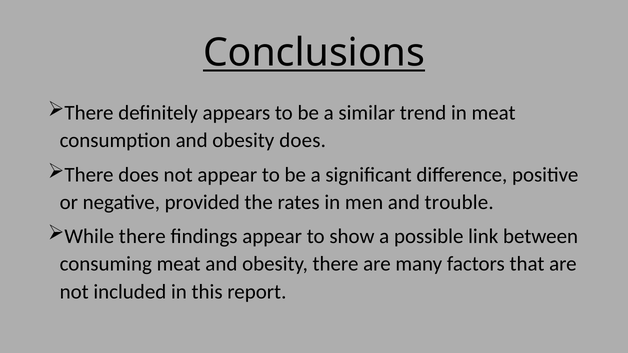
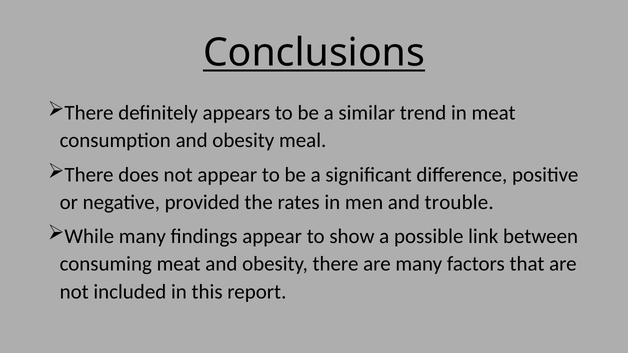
obesity does: does -> meal (303, 141)
While there: there -> many (142, 237)
